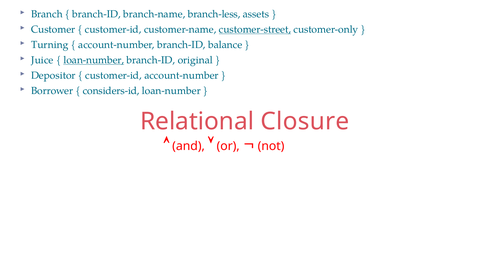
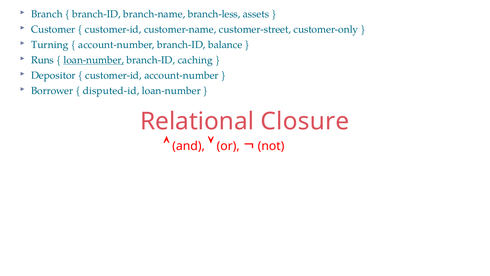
customer-street underline: present -> none (255, 29)
Juice: Juice -> Runs (42, 60)
original: original -> caching (195, 60)
considers-id: considers-id -> disputed-id (111, 91)
